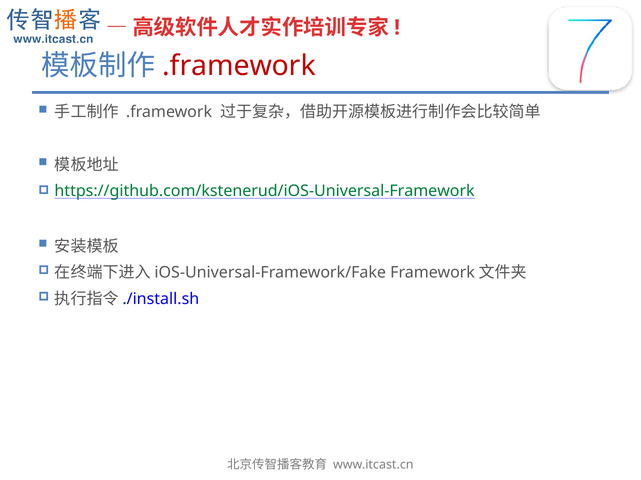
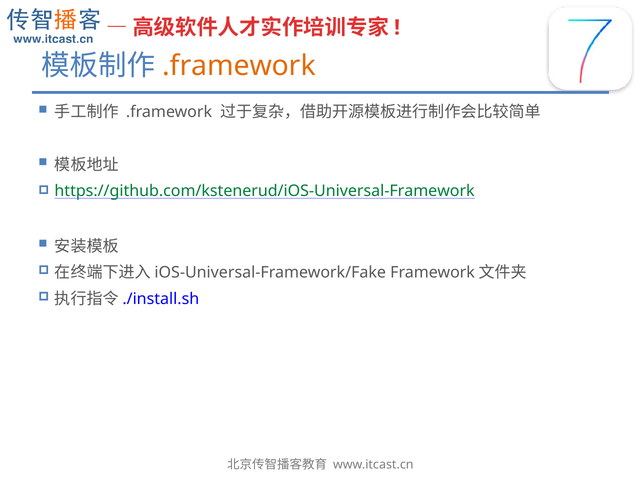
.framework colour: red -> orange (239, 66)
